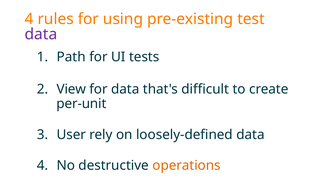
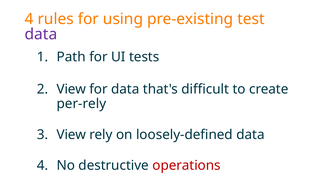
per-unit: per-unit -> per-rely (81, 104)
User: User -> View (71, 135)
operations colour: orange -> red (187, 166)
